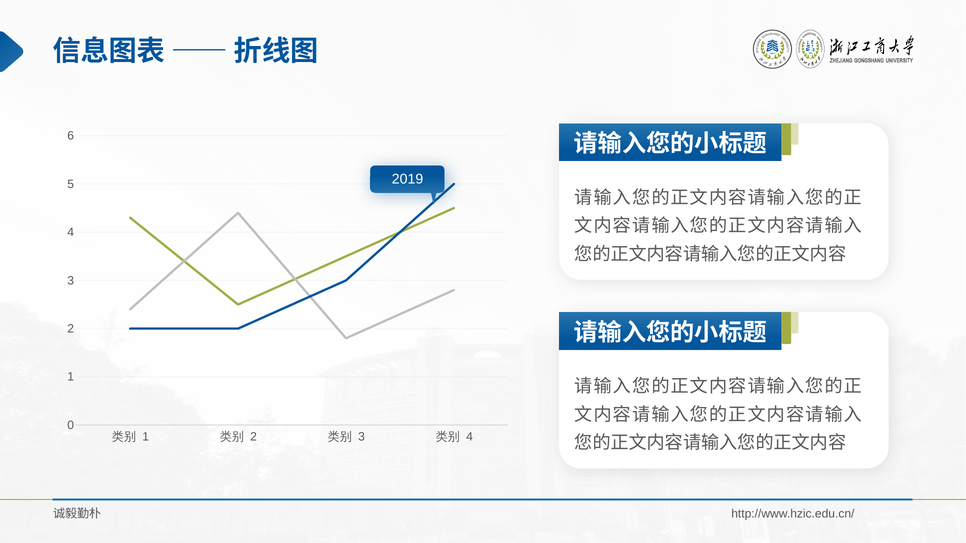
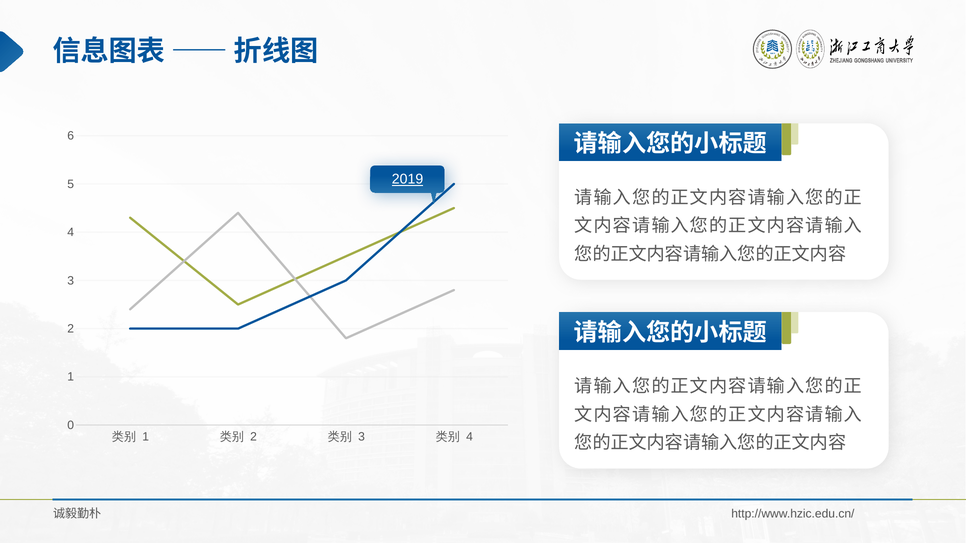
2019 underline: none -> present (408, 179)
